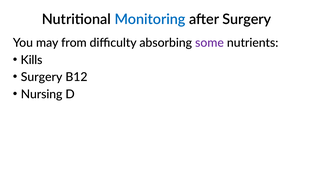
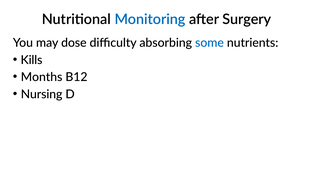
from: from -> dose (74, 43)
some colour: purple -> blue (209, 43)
Surgery: Surgery -> Months (42, 77)
